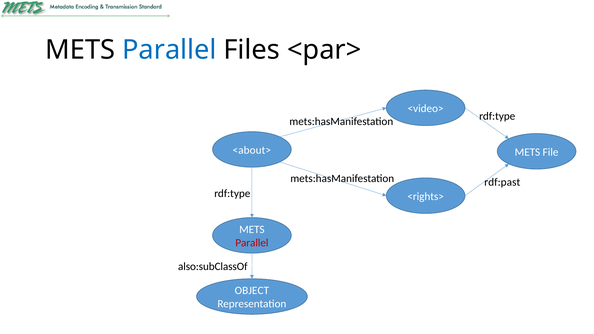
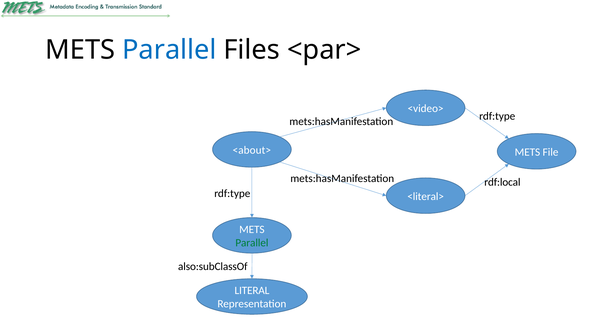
rdf:past: rdf:past -> rdf:local (502, 182)
<rights>: <rights> -> <literal> (426, 196)
Parallel colour: red -> green (252, 243)
OBJECT: OBJECT -> LITERAL (252, 291)
